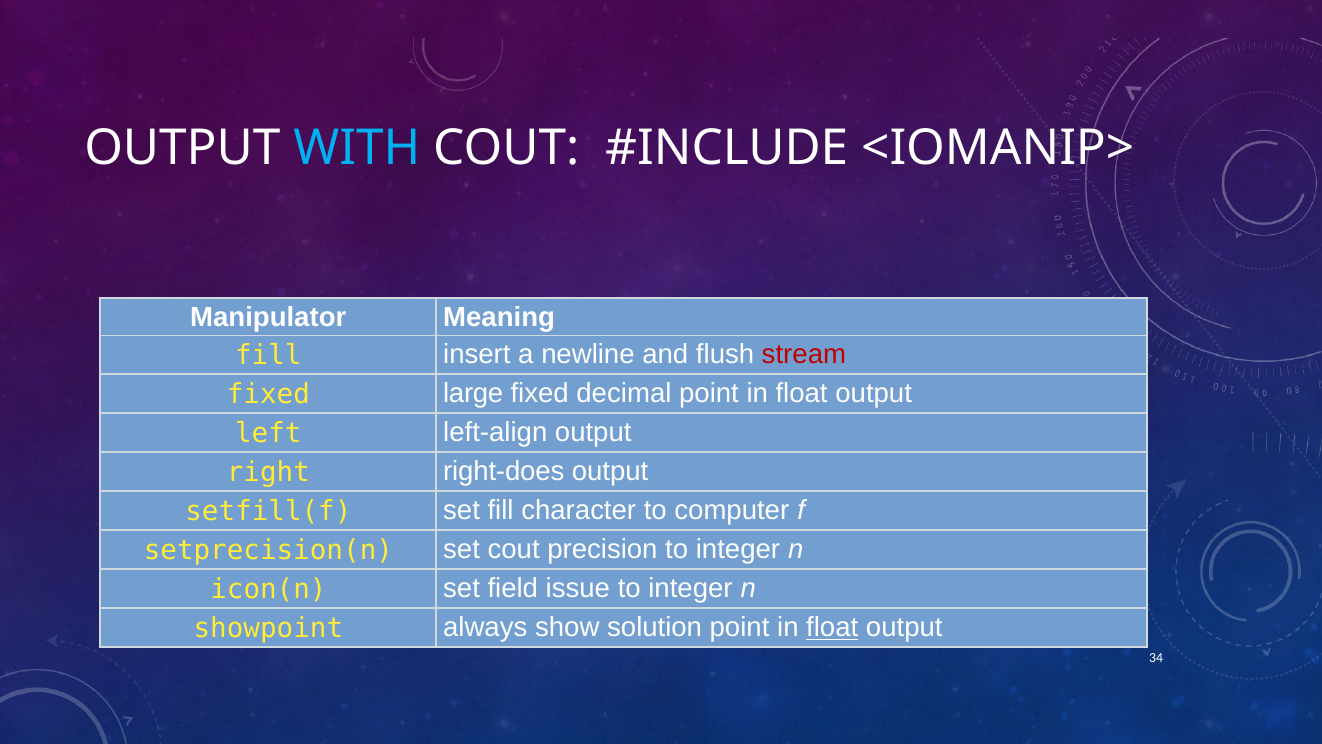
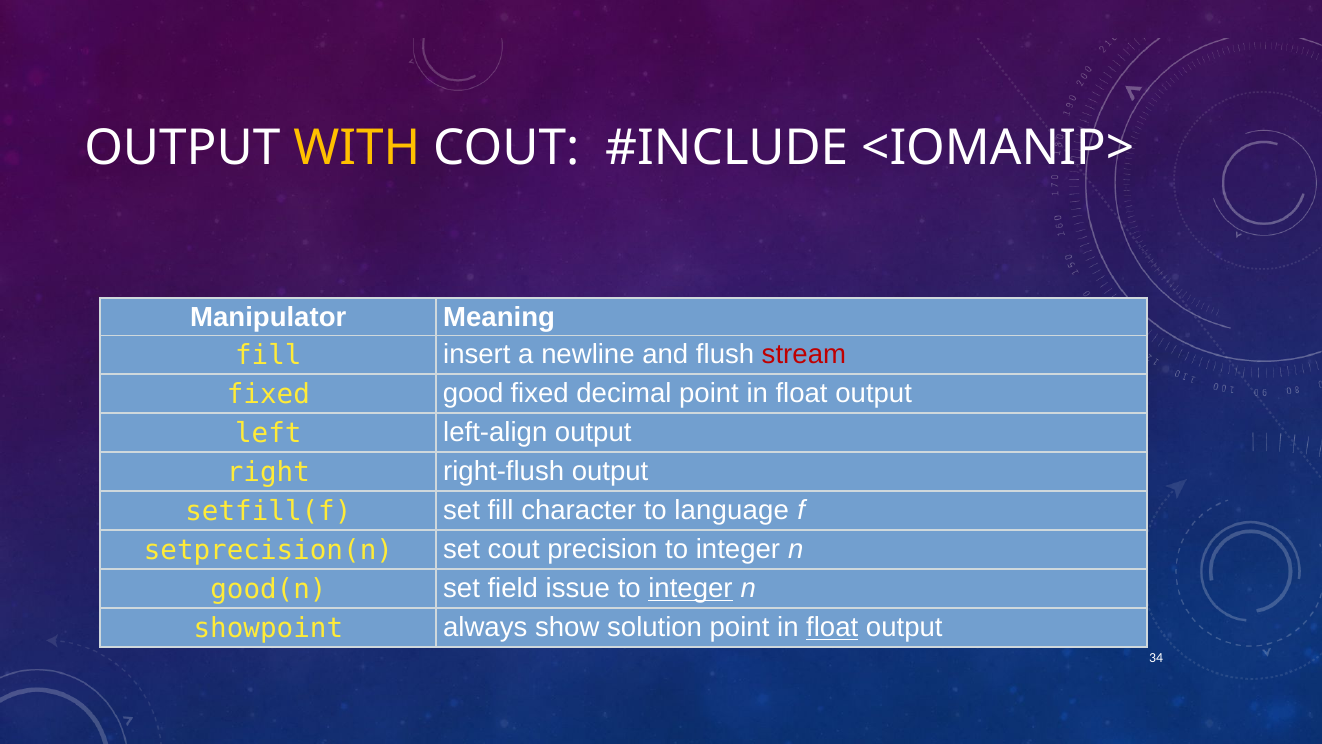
WITH colour: light blue -> yellow (357, 148)
large: large -> good (473, 393)
right-does: right-does -> right-flush (504, 471)
computer: computer -> language (732, 510)
icon(n: icon(n -> good(n (268, 589)
integer underline: none -> present (690, 588)
